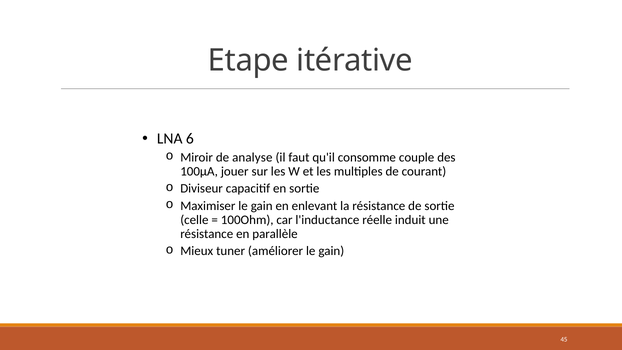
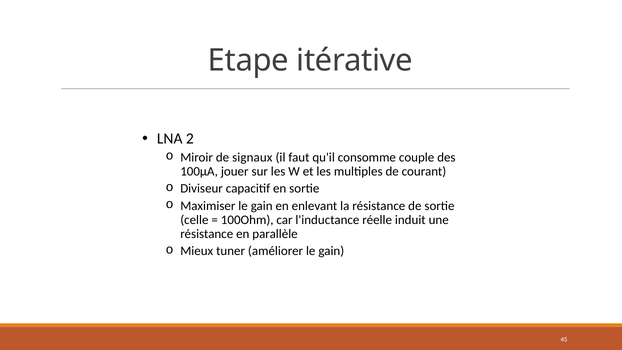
6: 6 -> 2 (190, 139)
analyse: analyse -> signaux (252, 157)
